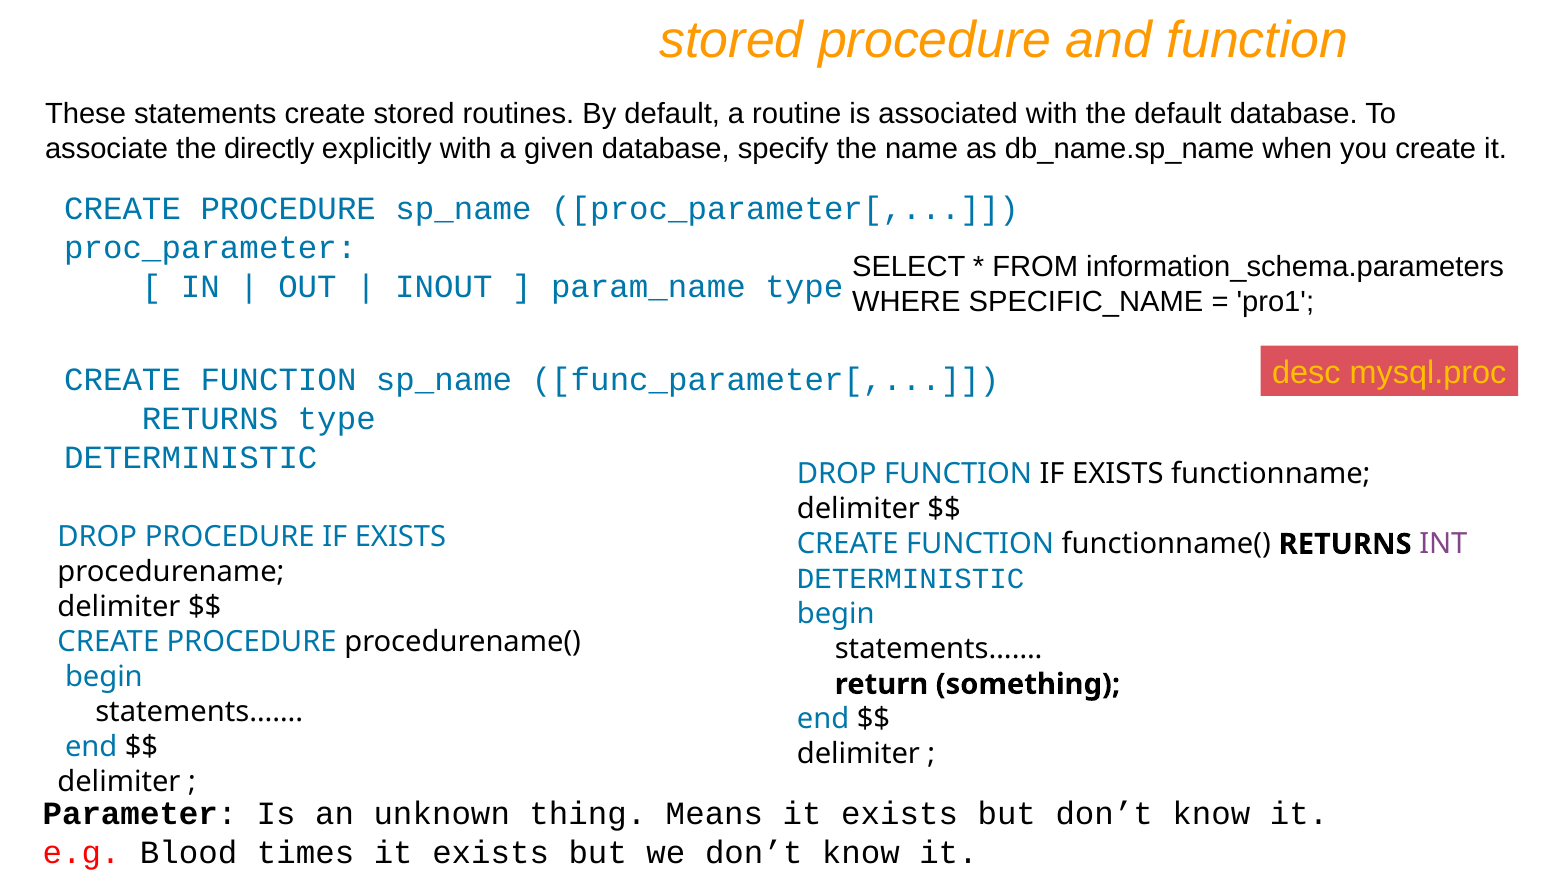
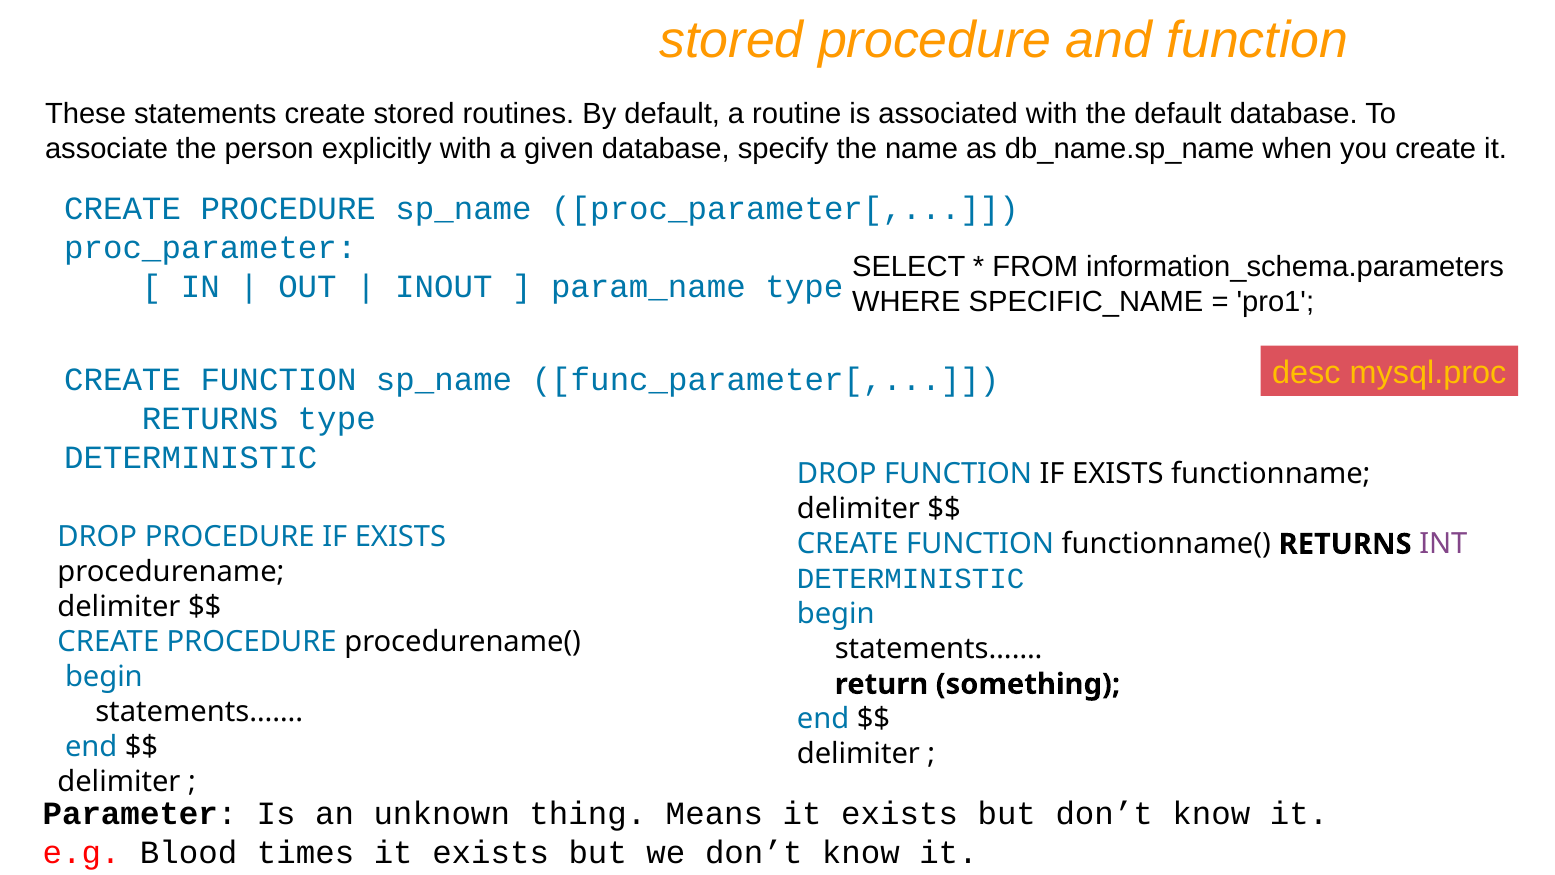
directly: directly -> person (269, 149)
